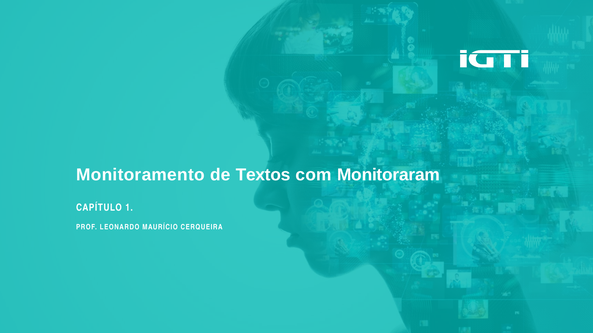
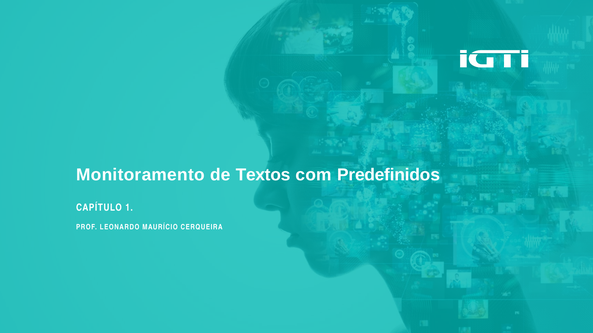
Monitoraram: Monitoraram -> Predefinidos (389, 175)
